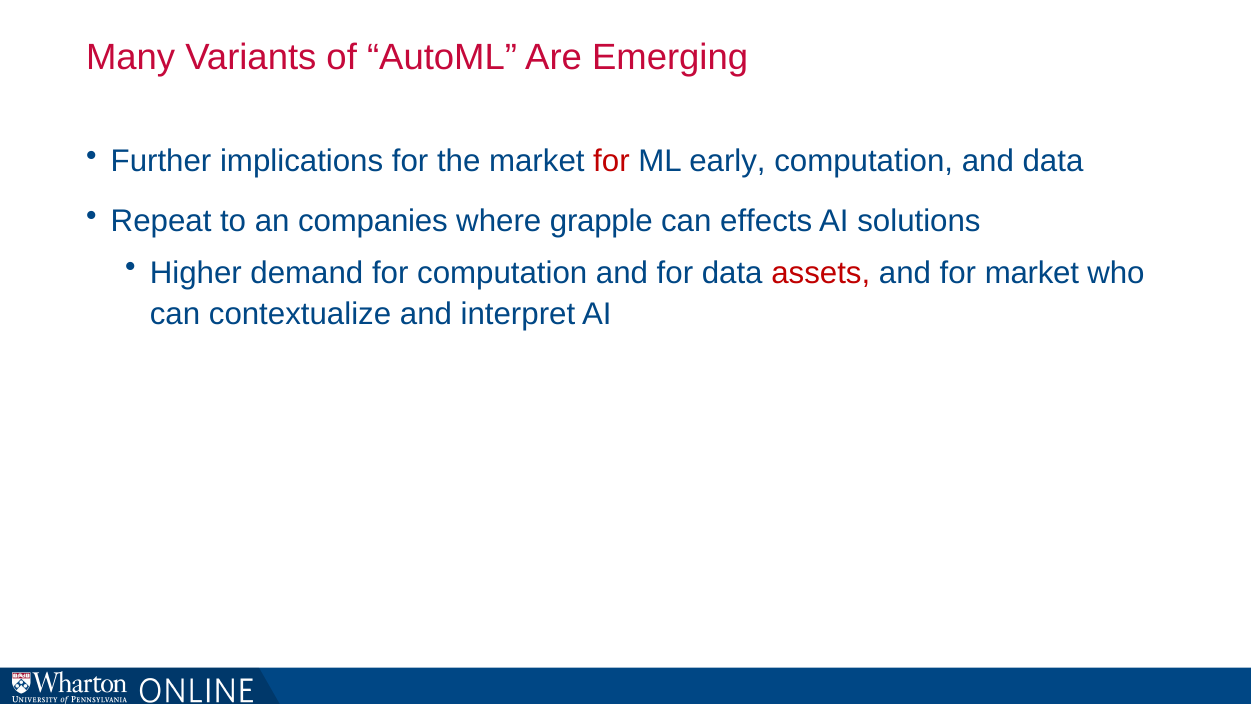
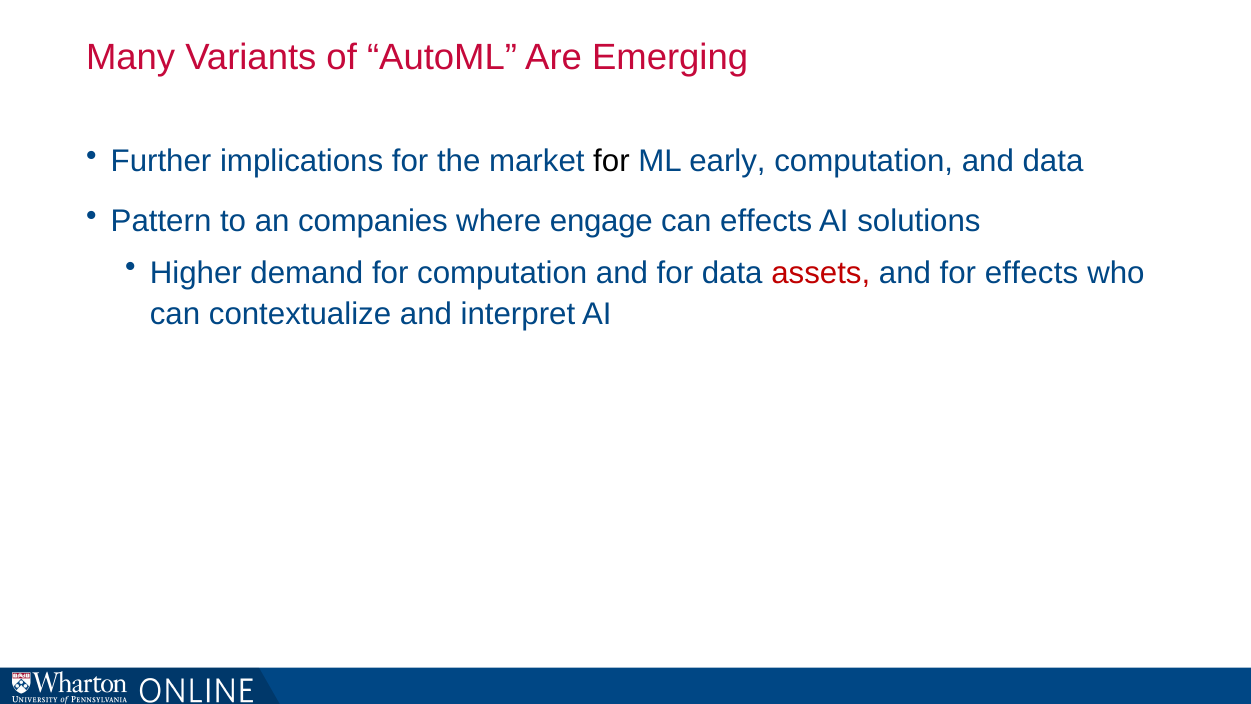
for colour: red -> black (611, 161)
Repeat: Repeat -> Pattern (161, 222)
grapple: grapple -> engage (601, 222)
for market: market -> effects (1032, 273)
